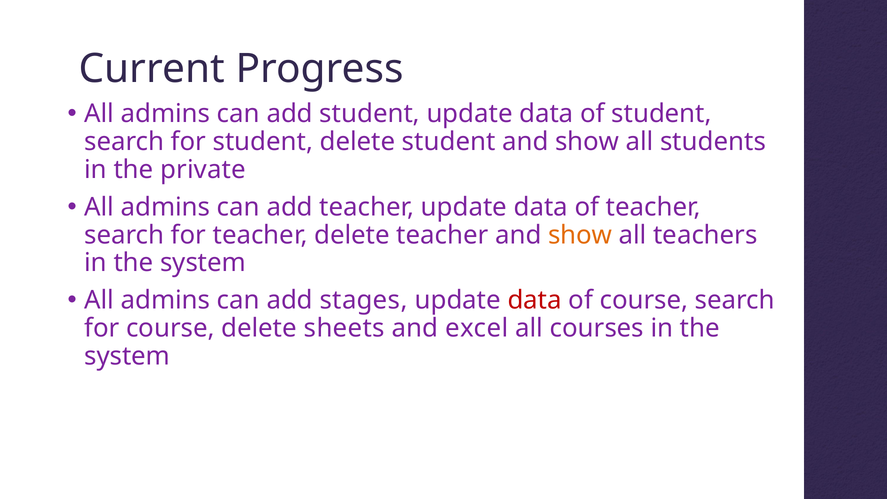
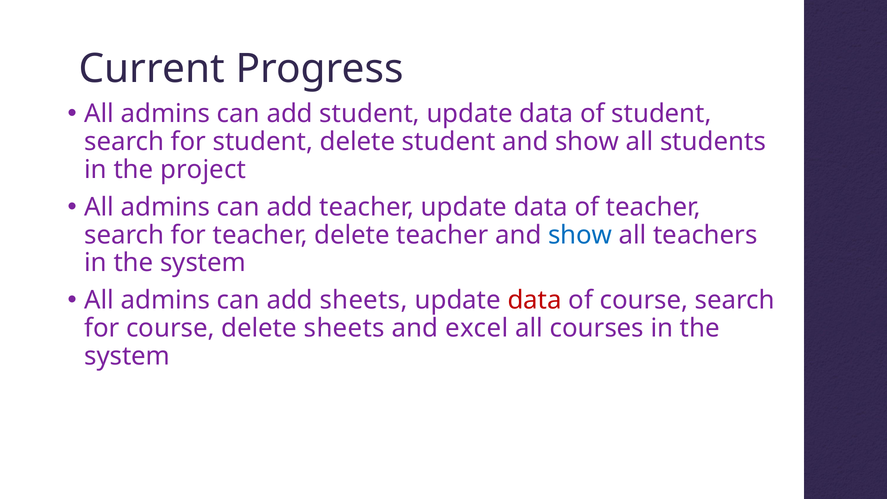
private: private -> project (203, 170)
show colour: orange -> blue (580, 235)
add stages: stages -> sheets (364, 300)
